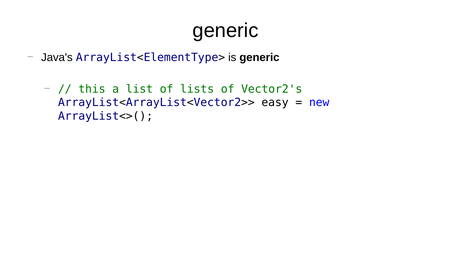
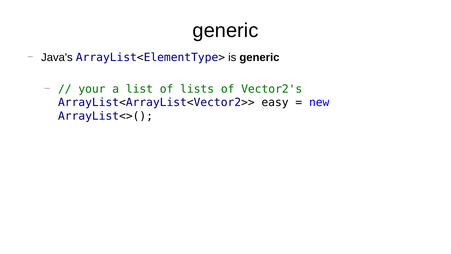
this: this -> your (92, 89)
